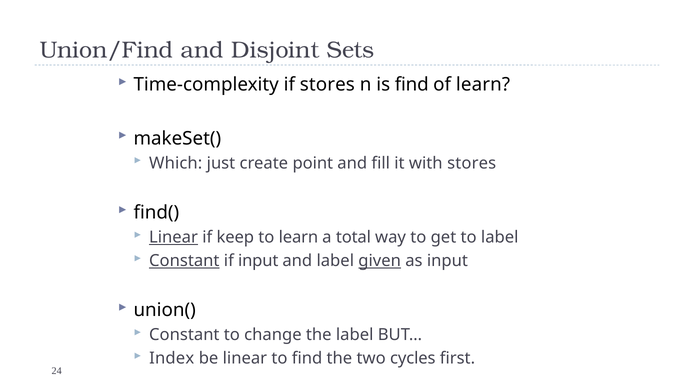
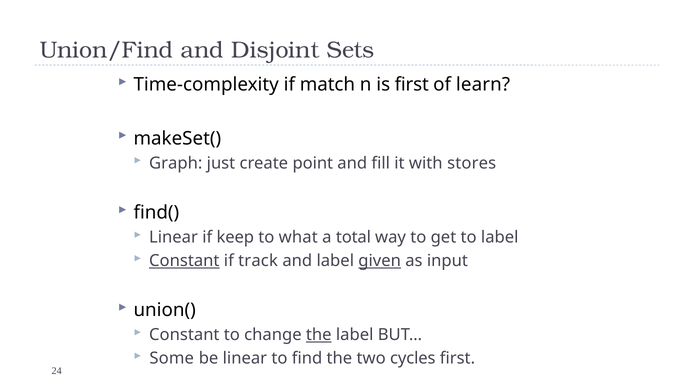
if stores: stores -> match (327, 85)
is find: find -> first (412, 85)
Which: Which -> Graph (176, 163)
Linear underline: present -> none (174, 237)
to learn: learn -> what (298, 237)
if input: input -> track (258, 261)
the underline: none -> present (319, 335)
Index: Index -> Some (172, 359)
